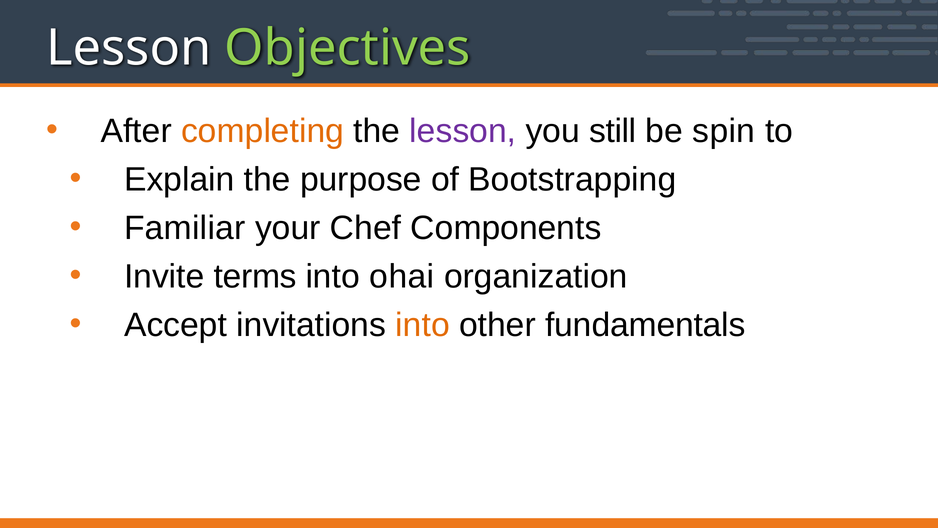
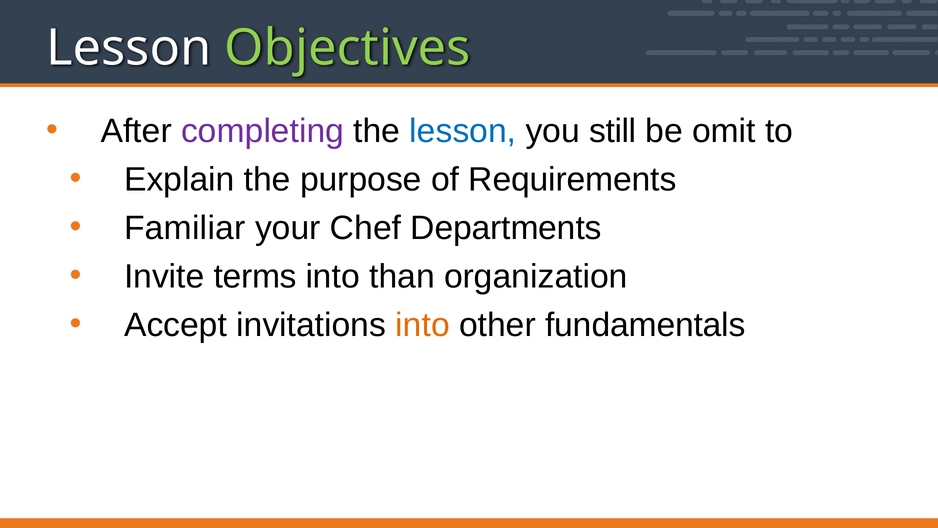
completing colour: orange -> purple (263, 131)
lesson colour: purple -> blue (463, 131)
spin: spin -> omit (724, 131)
Bootstrapping: Bootstrapping -> Requirements (572, 179)
Components: Components -> Departments (506, 228)
ohai: ohai -> than (402, 276)
